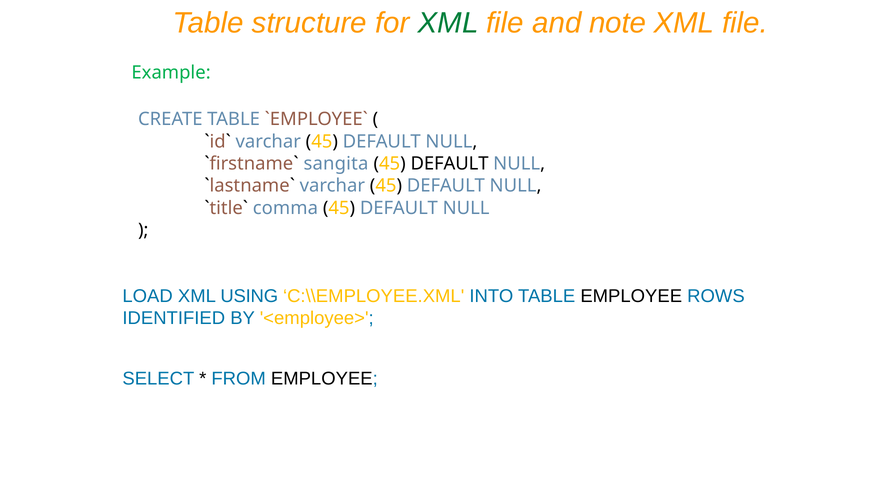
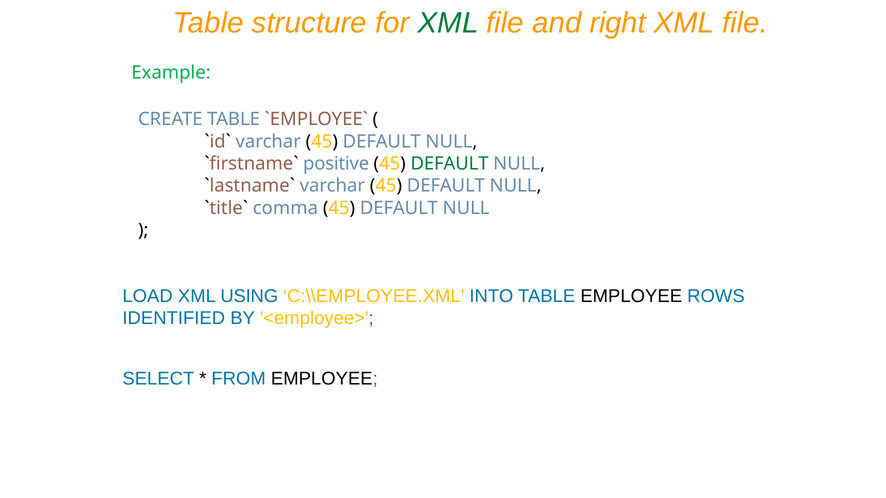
note: note -> right (618, 23)
sangita: sangita -> positive (336, 164)
DEFAULT colour: black -> green (450, 164)
